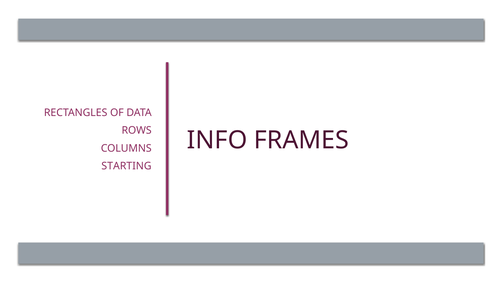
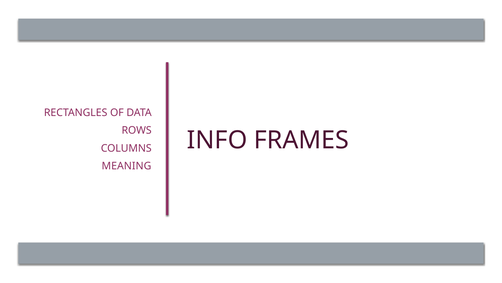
STARTING: STARTING -> MEANING (126, 166)
